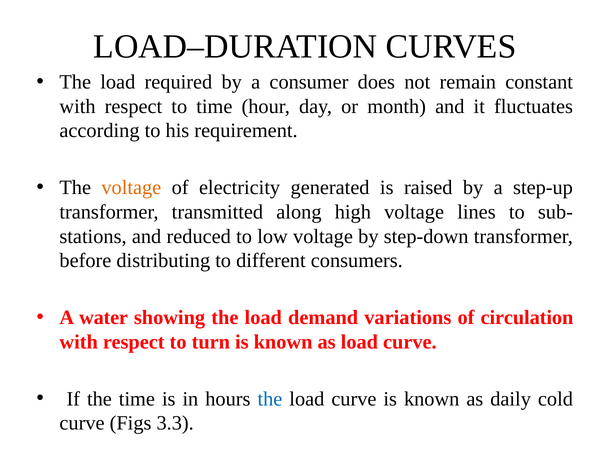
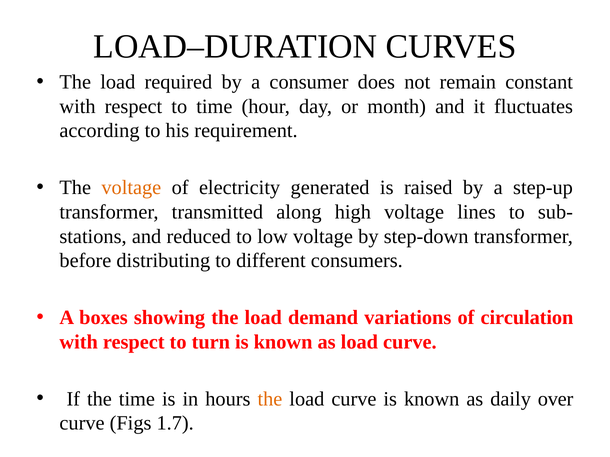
water: water -> boxes (103, 318)
the colour: blue -> orange (270, 399)
cold: cold -> over (556, 399)
3.3: 3.3 -> 1.7 (175, 424)
